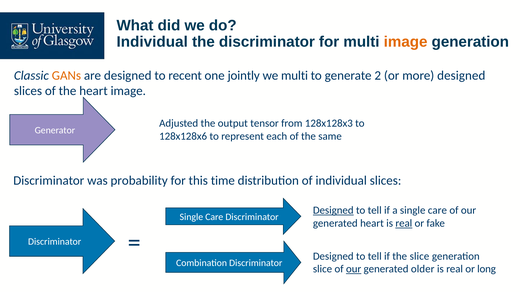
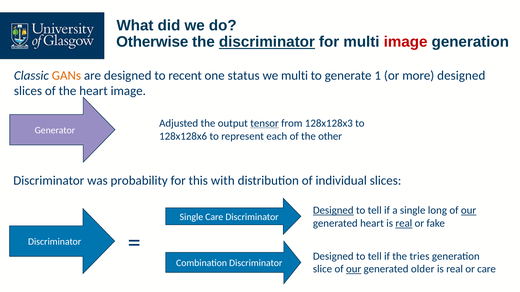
Individual: Individual -> Otherwise (152, 42)
discriminator underline: none -> present (267, 42)
image colour: orange -> red (406, 42)
jointly: jointly -> status (244, 76)
2: 2 -> 1 (378, 76)
tensor underline: none -> present (265, 123)
same: same -> other (330, 136)
time: time -> with (223, 181)
a single care: care -> long (437, 211)
our underline: none -> present (469, 211)
the slice: slice -> tries (419, 257)
or long: long -> care (487, 270)
